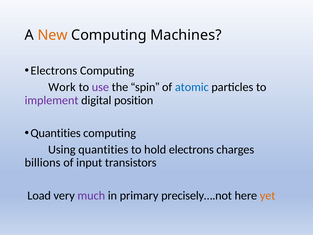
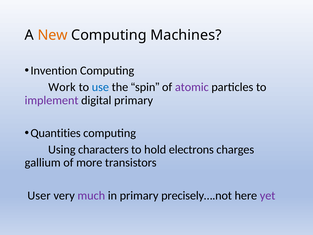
Electrons: Electrons -> Invention (54, 71)
use colour: purple -> blue (100, 87)
atomic colour: blue -> purple (192, 87)
digital position: position -> primary (134, 100)
Using quantities: quantities -> characters (103, 149)
billions: billions -> gallium (43, 163)
input: input -> more (89, 163)
Load: Load -> User (39, 195)
yet colour: orange -> purple (268, 195)
